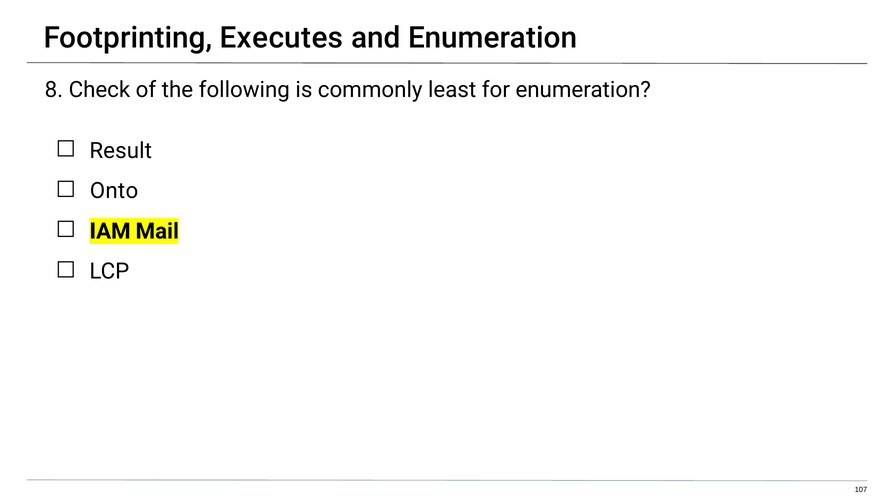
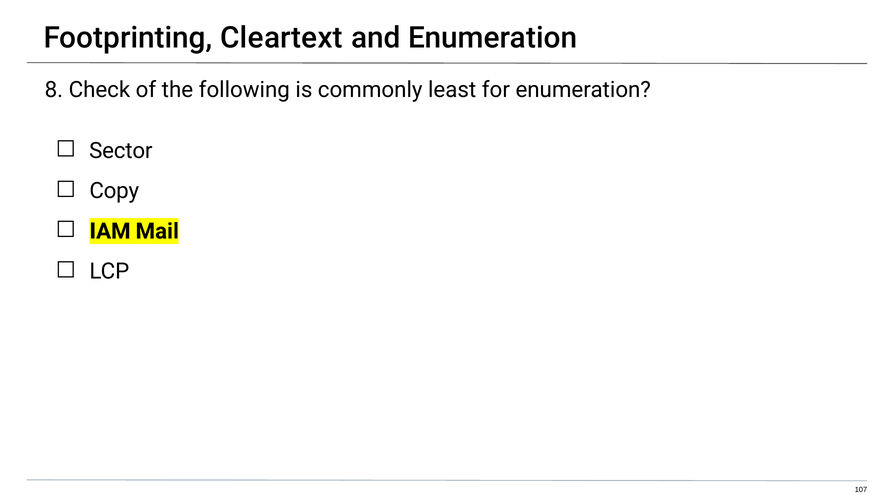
Executes: Executes -> Cleartext (282, 38)
Result: Result -> Sector (121, 151)
Onto: Onto -> Copy (114, 191)
